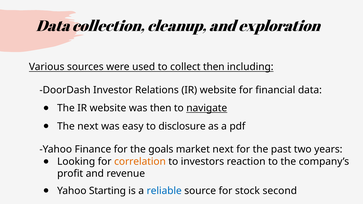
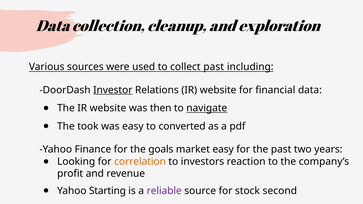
collect then: then -> past (214, 67)
Investor underline: none -> present (113, 90)
The next: next -> took (88, 126)
disclosure: disclosure -> converted (182, 126)
market next: next -> easy (223, 150)
reliable colour: blue -> purple (164, 191)
